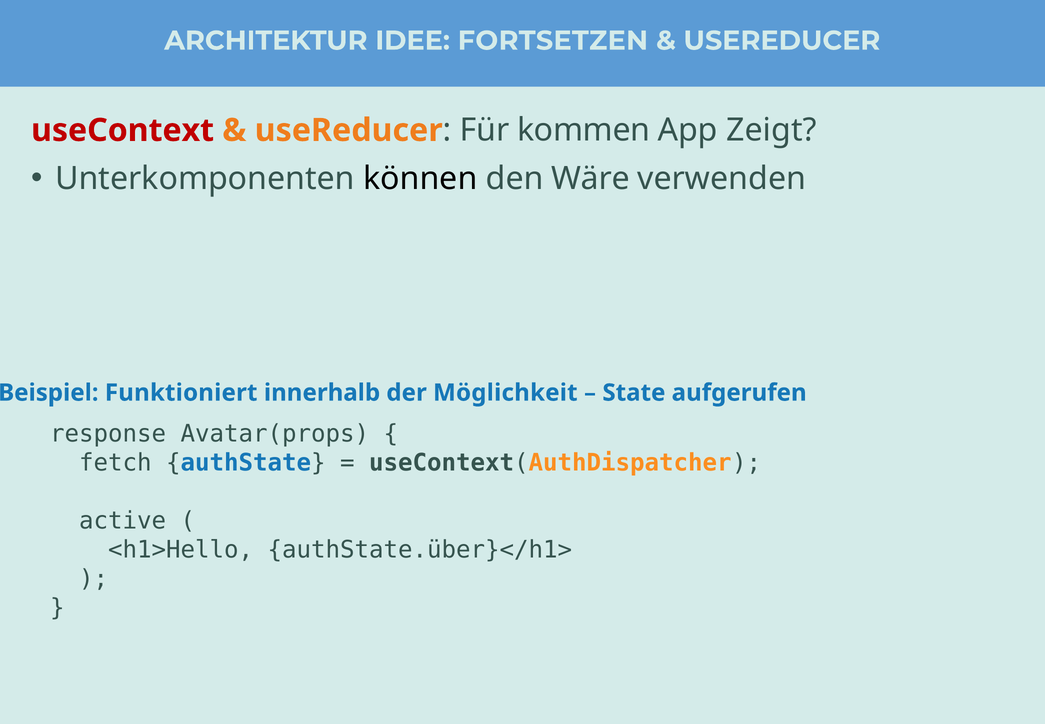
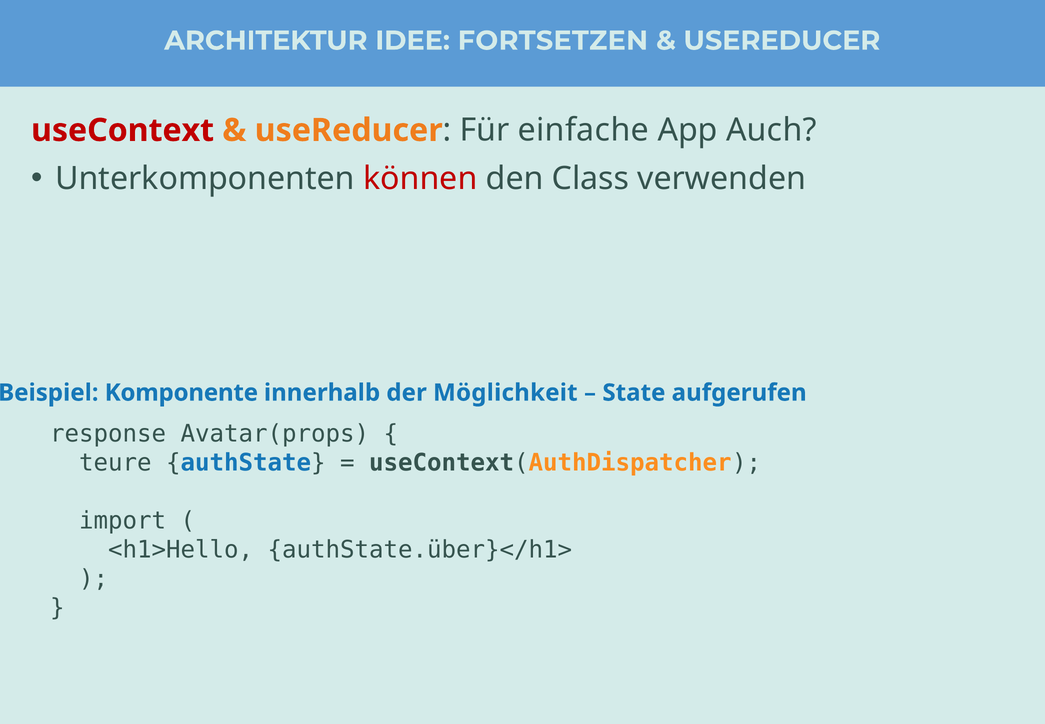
kommen: kommen -> einfache (583, 130)
Zeigt: Zeigt -> Auch (771, 130)
können colour: black -> red (420, 178)
Wäre: Wäre -> Class (590, 178)
Funktioniert: Funktioniert -> Komponente (181, 392)
fetch: fetch -> teure (115, 462)
active: active -> import (123, 520)
